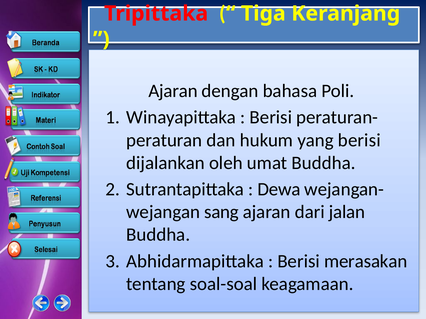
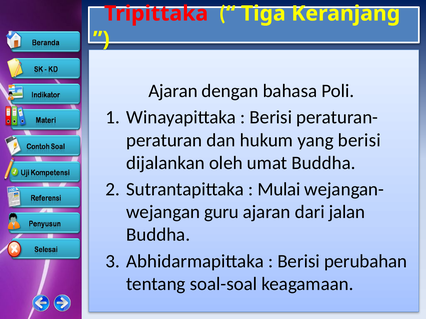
Dewa: Dewa -> Mulai (279, 190)
sang: sang -> guru (222, 212)
merasakan: merasakan -> perubahan (366, 262)
